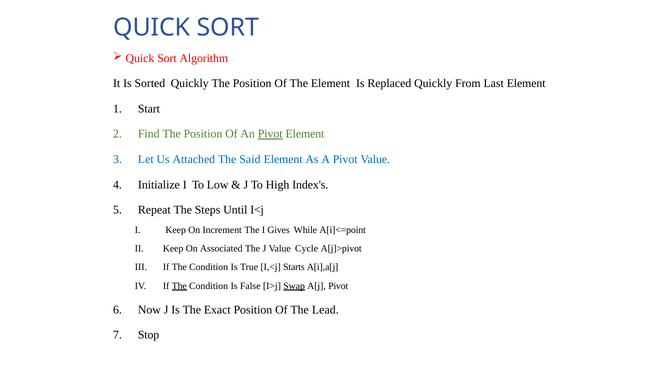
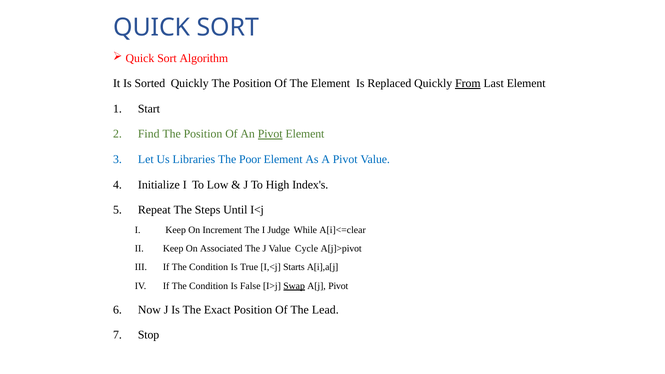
From underline: none -> present (468, 83)
Attached: Attached -> Libraries (194, 159)
Said: Said -> Poor (250, 159)
Gives: Gives -> Judge (279, 230)
A[i]<=point: A[i]<=point -> A[i]<=clear (343, 230)
The underline: present -> none (179, 286)
